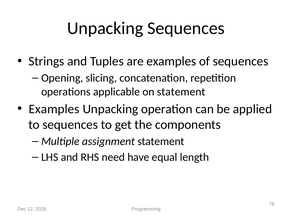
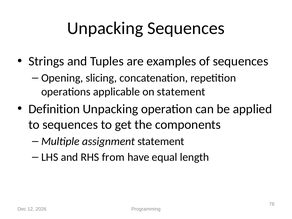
Examples: Examples -> Definition (54, 109)
need: need -> from (113, 157)
